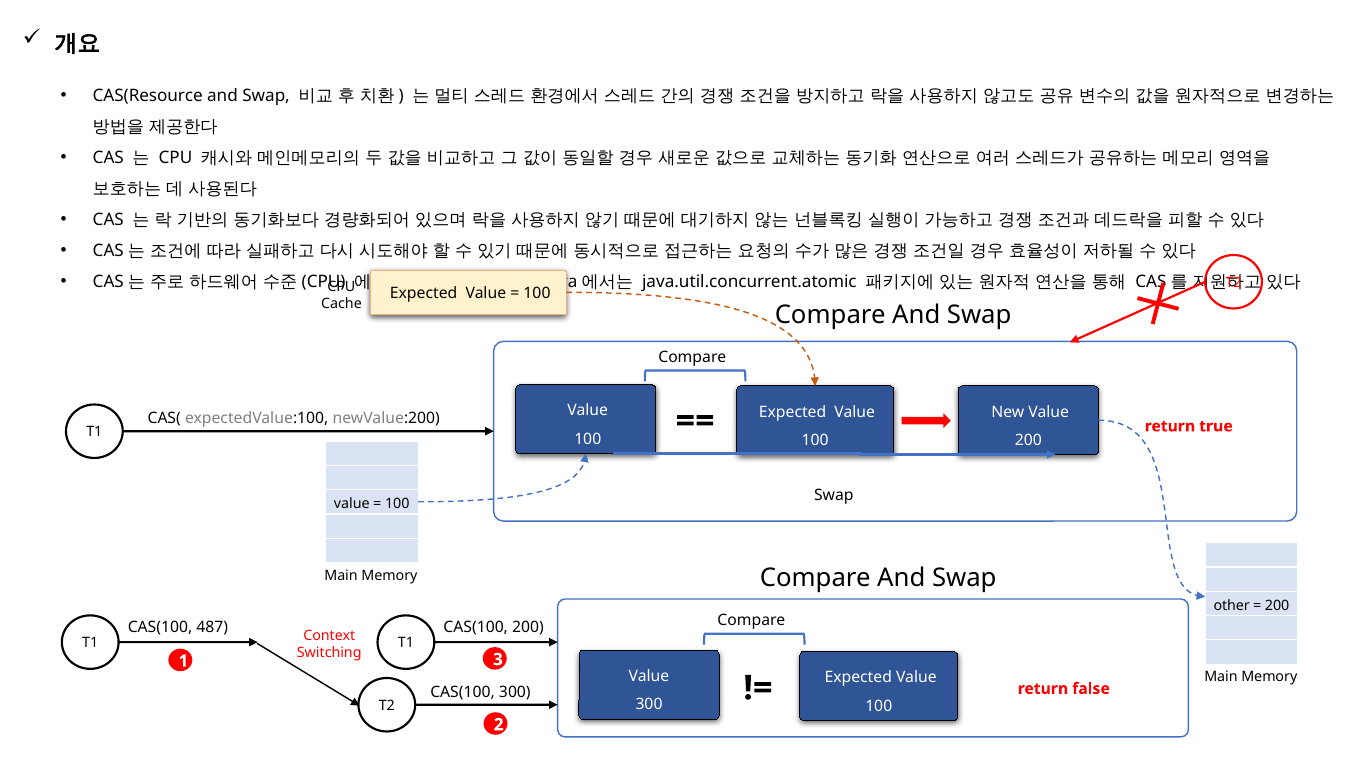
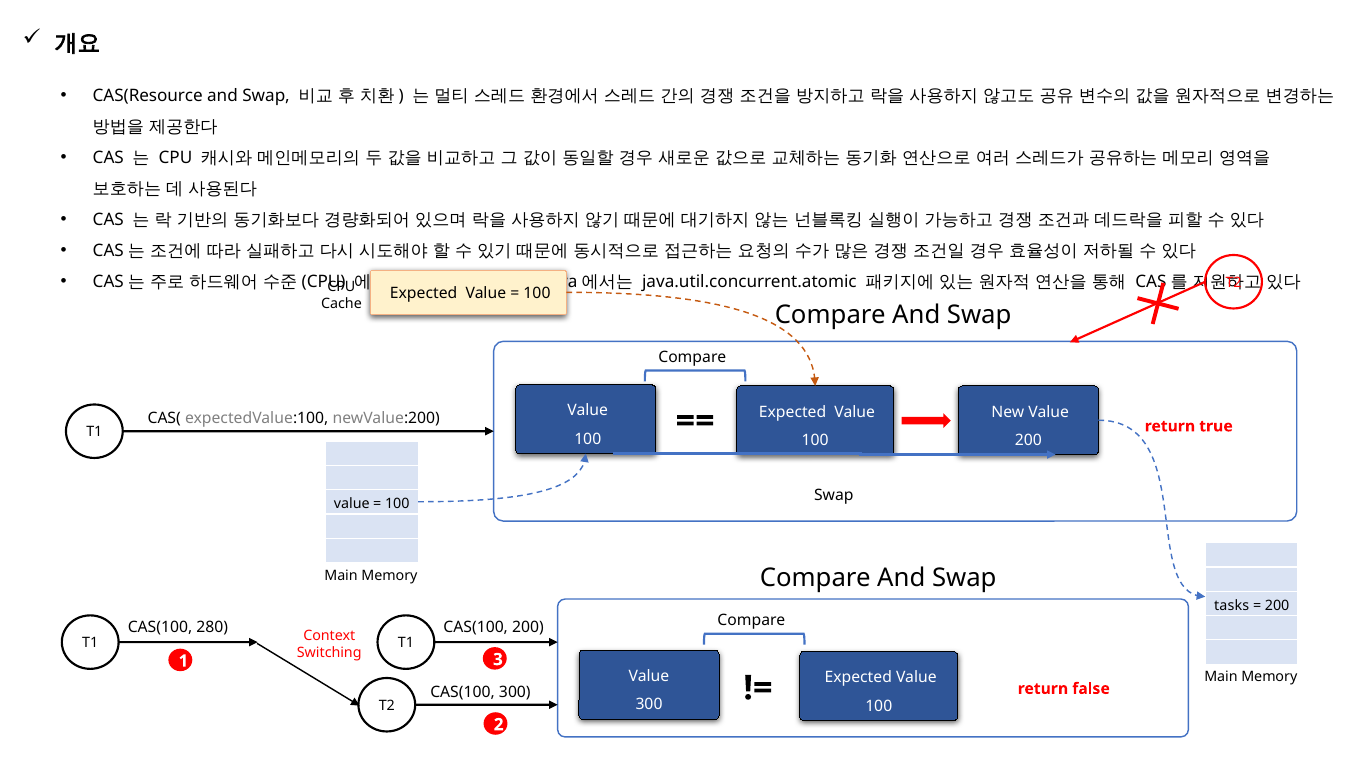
other: other -> tasks (1232, 606)
487: 487 -> 280 (212, 627)
